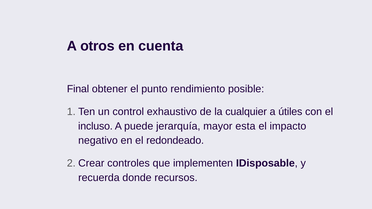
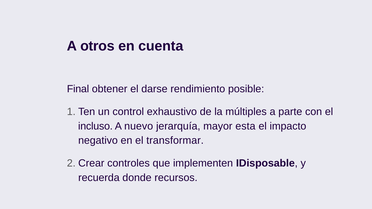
punto: punto -> darse (154, 89)
cualquier: cualquier -> múltiples (246, 112)
útiles: útiles -> parte (290, 112)
puede: puede -> nuevo (139, 126)
redondeado: redondeado -> transformar (175, 141)
